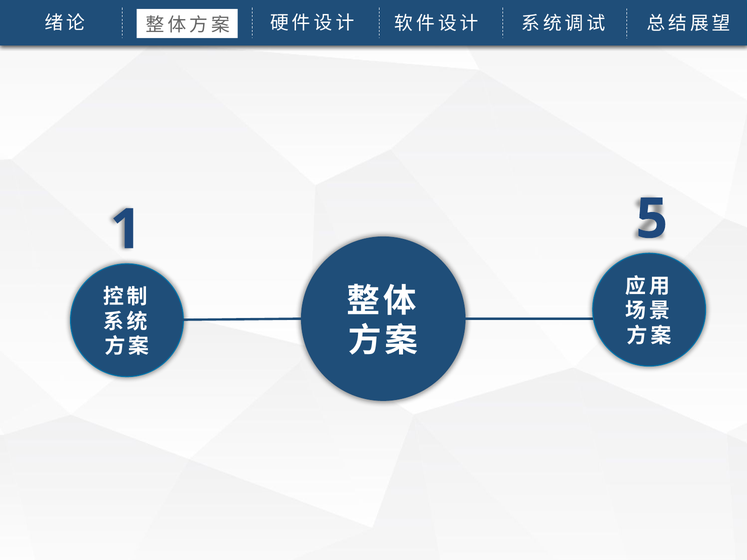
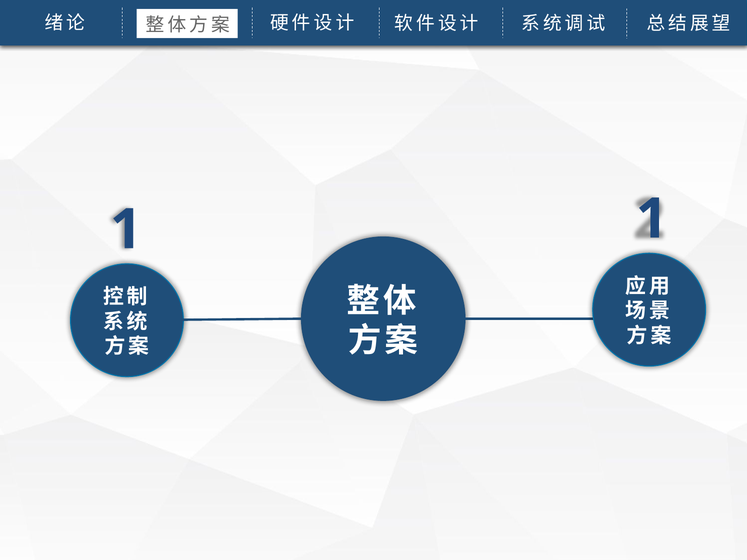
1 5: 5 -> 1 (652, 219)
